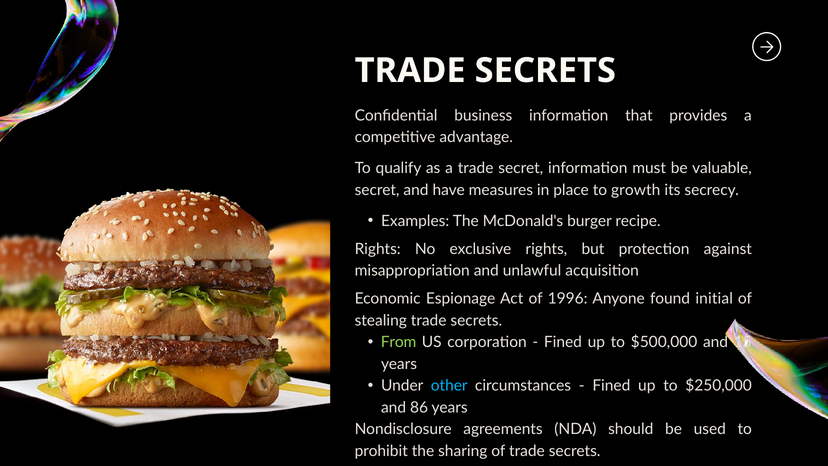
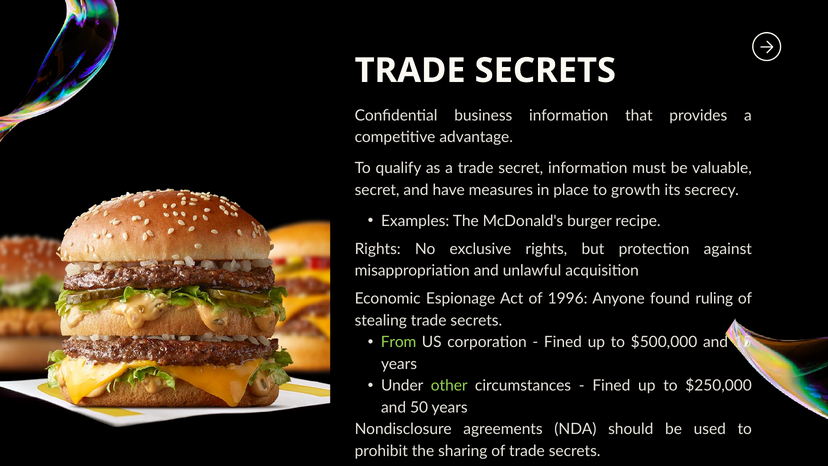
initial: initial -> ruling (714, 299)
other colour: light blue -> light green (449, 386)
86: 86 -> 50 (419, 407)
